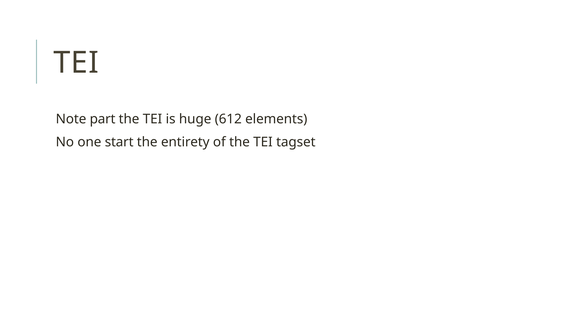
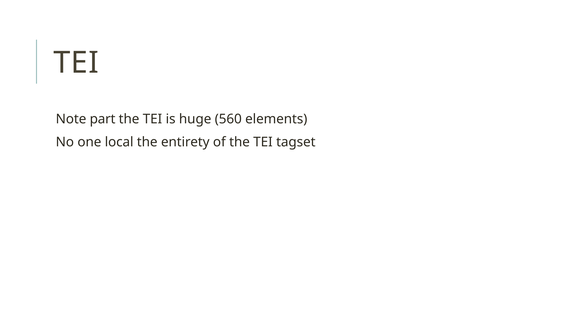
612: 612 -> 560 (228, 119)
start: start -> local (119, 142)
